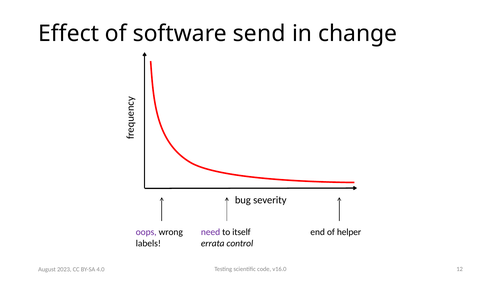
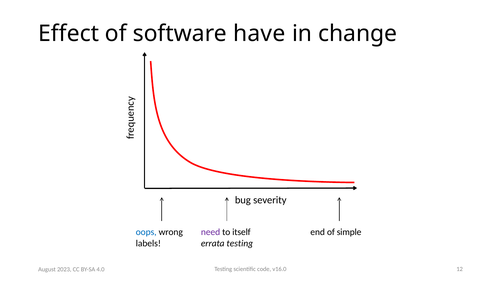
send: send -> have (259, 33)
oops colour: purple -> blue (146, 232)
helper: helper -> simple (349, 232)
errata control: control -> testing (240, 243)
